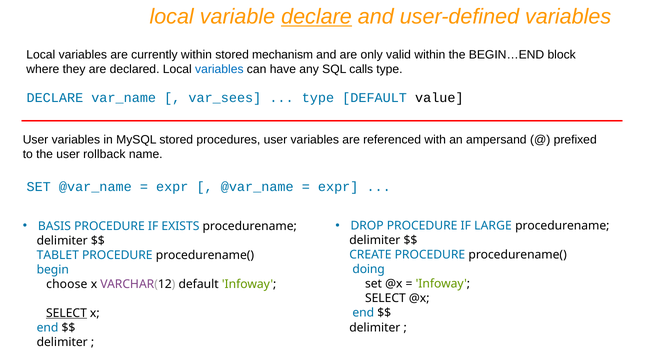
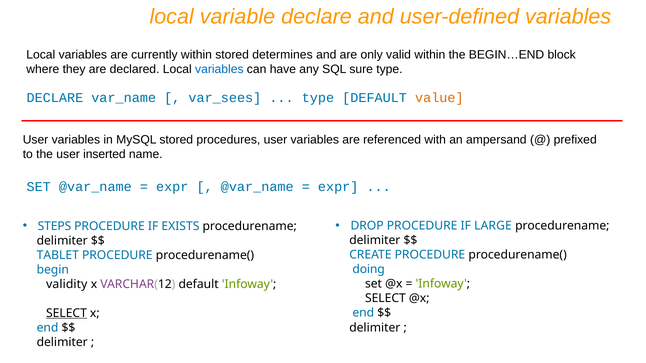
declare underline: present -> none (316, 17)
mechanism: mechanism -> determines (282, 55)
calls: calls -> sure (361, 69)
value colour: black -> orange (439, 98)
rollback: rollback -> inserted (104, 154)
BASIS: BASIS -> STEPS (55, 226)
choose: choose -> validity (67, 284)
